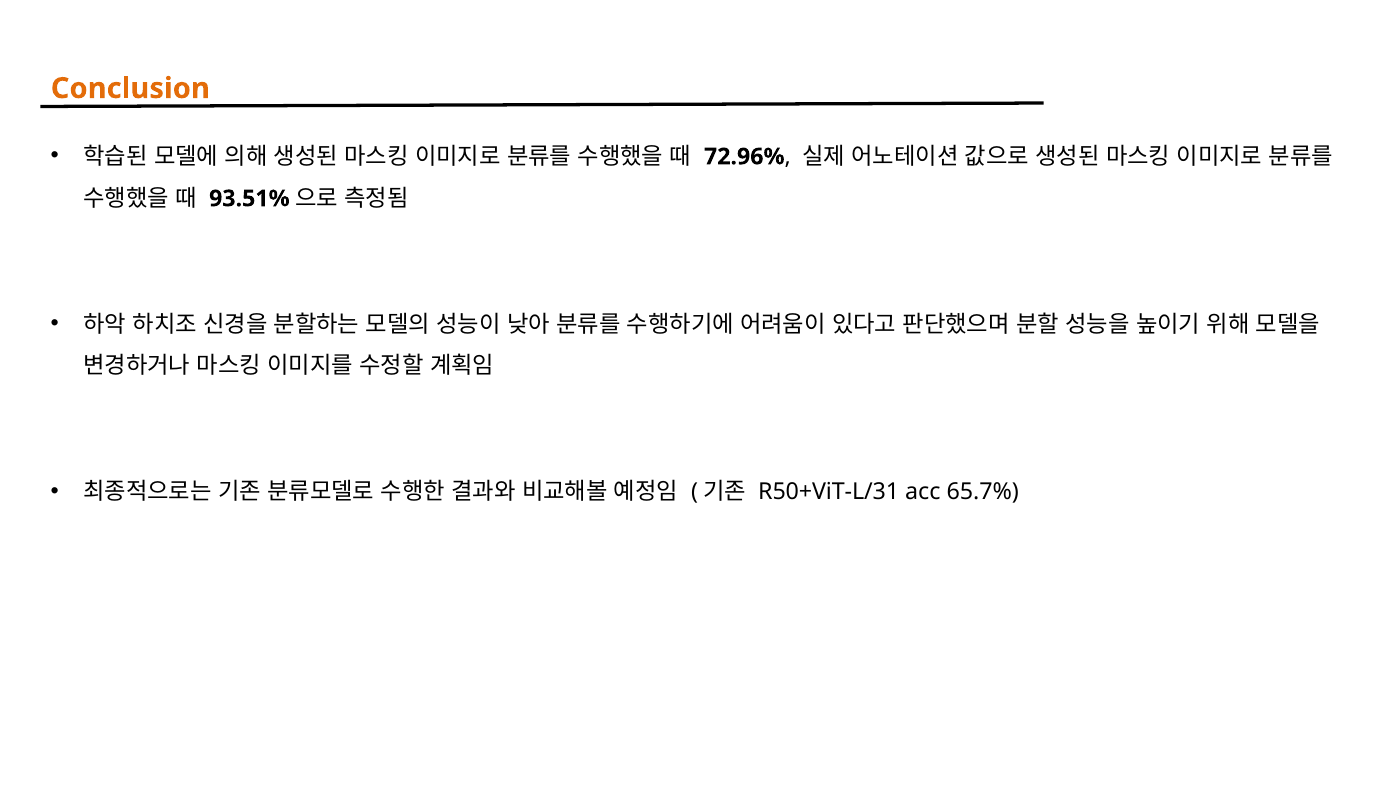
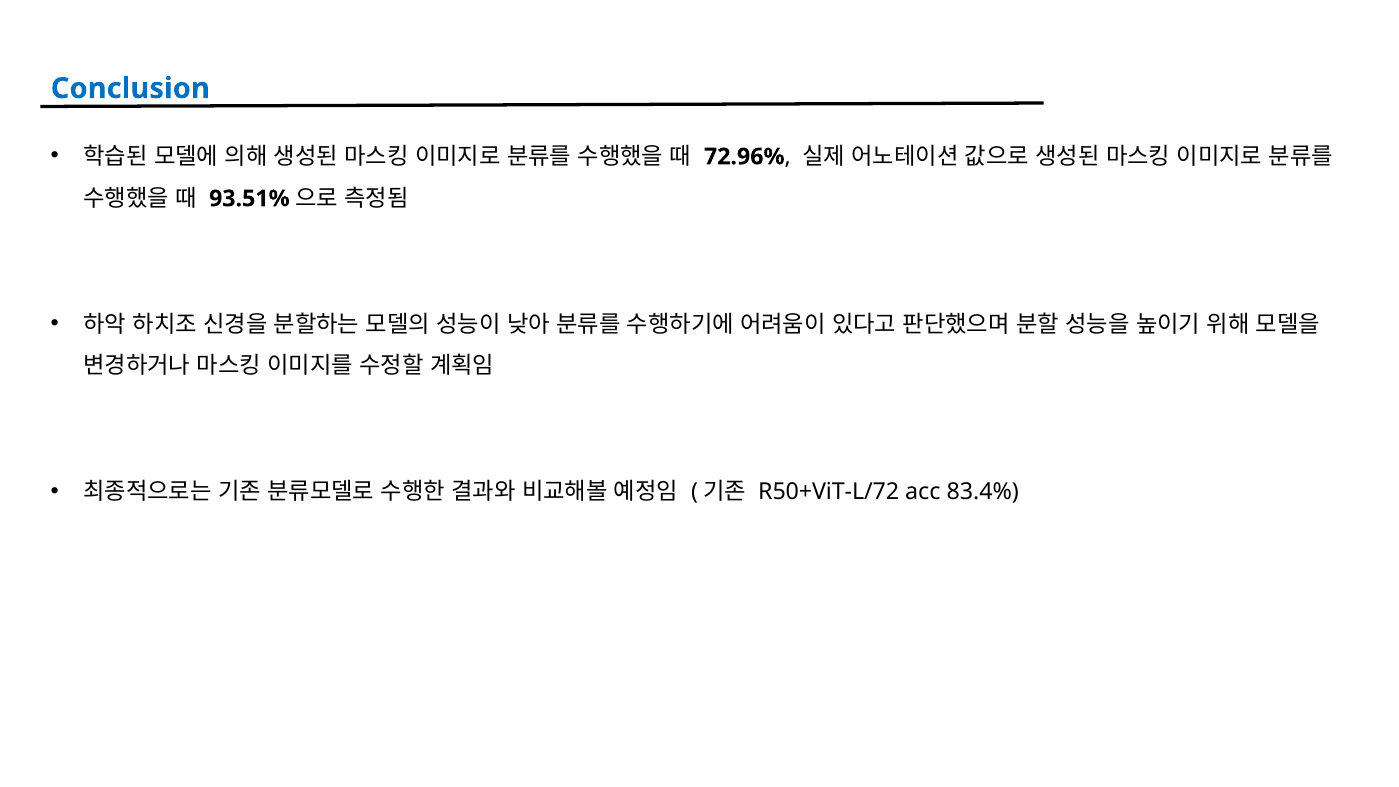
Conclusion colour: orange -> blue (130, 88)
R50+ViT-L/31: R50+ViT-L/31 -> R50+ViT-L/72 (829, 492)
65.7%: 65.7% -> 83.4% (983, 492)
